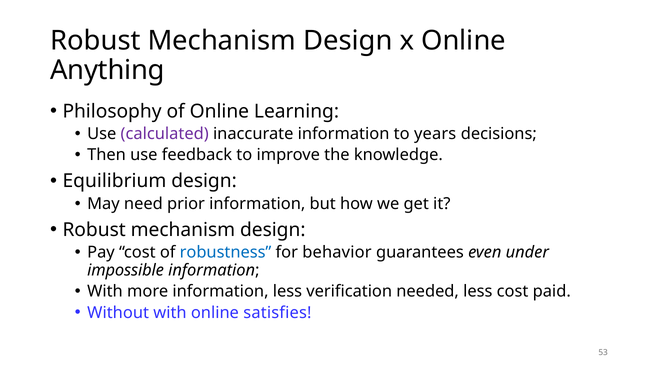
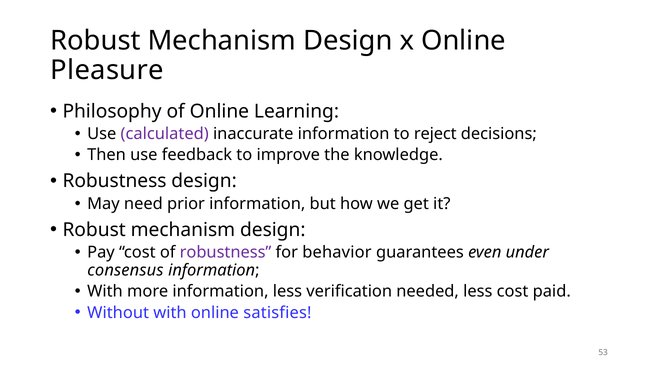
Anything: Anything -> Pleasure (107, 70)
years: years -> reject (435, 134)
Equilibrium: Equilibrium -> Robustness (114, 181)
robustness colour: blue -> purple (226, 253)
impossible: impossible -> consensus (125, 270)
